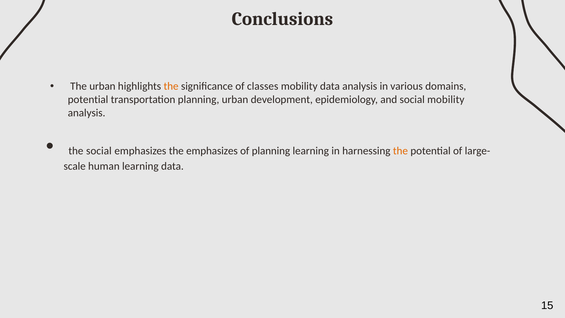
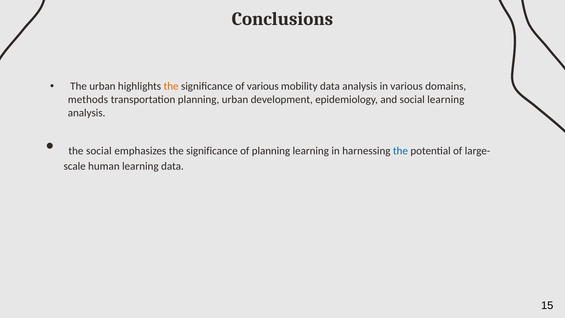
of classes: classes -> various (263, 86)
potential: potential -> methods (88, 99)
social mobility: mobility -> learning (446, 99)
emphasizes the emphasizes: emphasizes -> significance (212, 151)
the colour: orange -> blue (400, 151)
